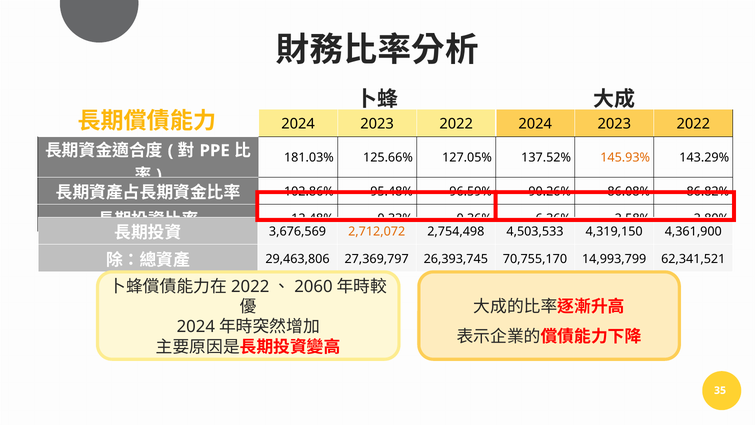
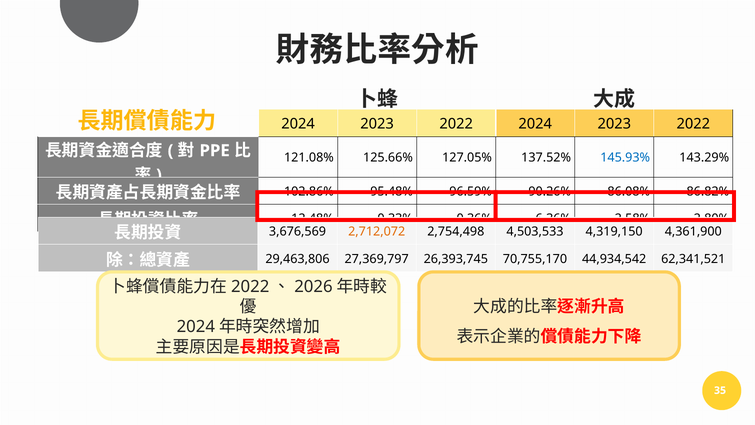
181.03%: 181.03% -> 121.08% (309, 157)
145.93% colour: orange -> blue (625, 157)
14,993,799: 14,993,799 -> 44,934,542 (614, 259)
2060: 2060 -> 2026 (313, 286)
